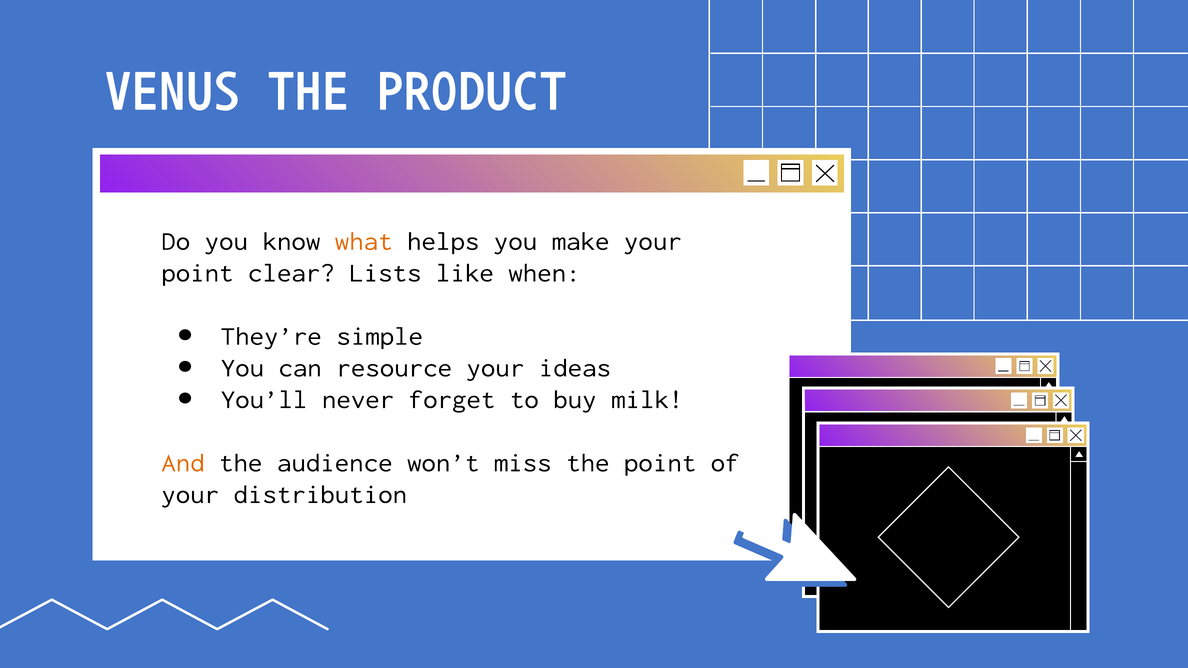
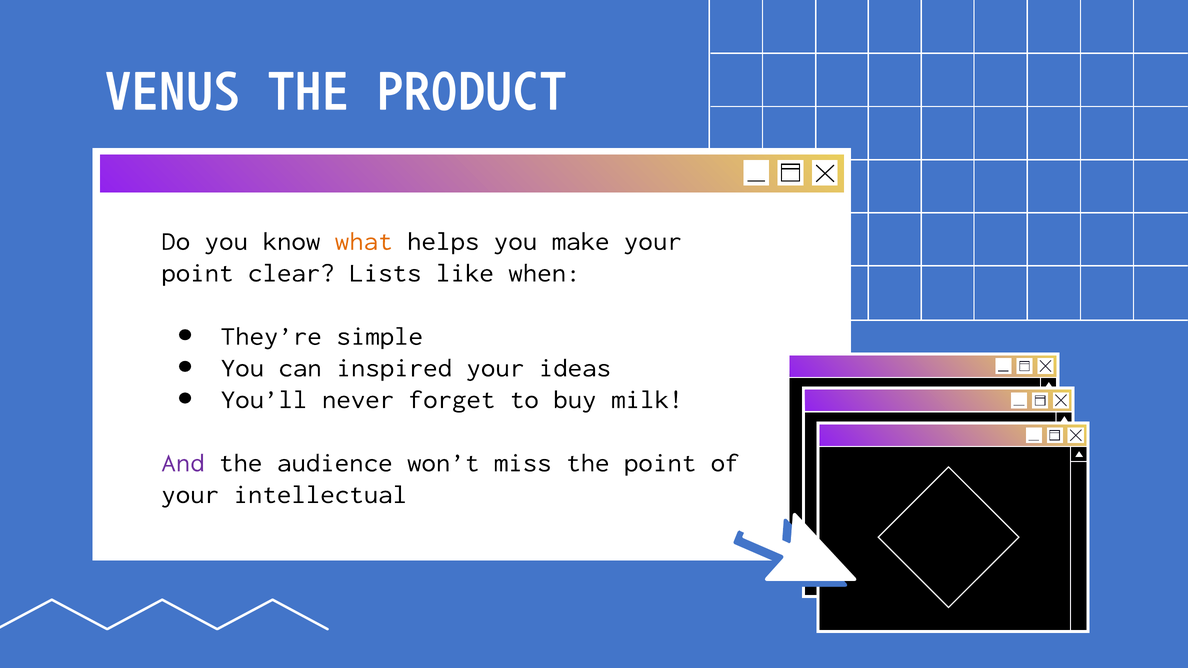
resource: resource -> inspired (394, 368)
And colour: orange -> purple (183, 463)
distribution: distribution -> intellectual (320, 494)
